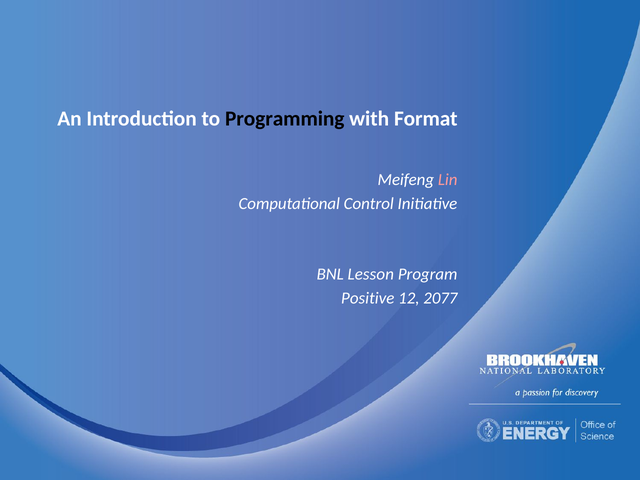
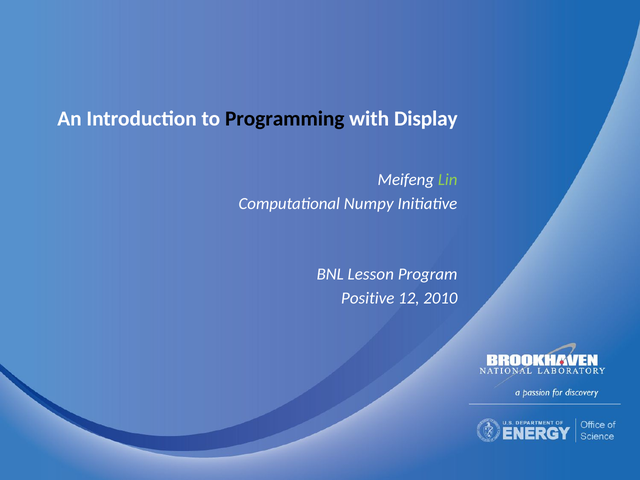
Format: Format -> Display (426, 119)
Lin colour: pink -> light green (448, 180)
Control: Control -> Numpy (369, 203)
2077: 2077 -> 2010 (440, 298)
